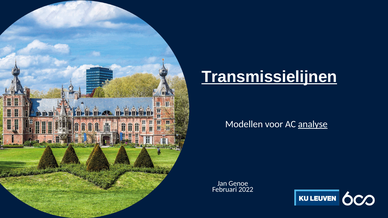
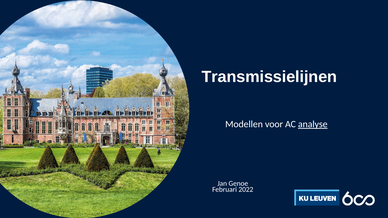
Transmissielijnen underline: present -> none (269, 77)
